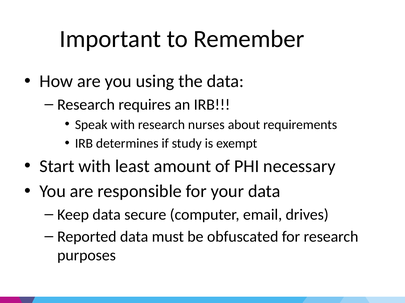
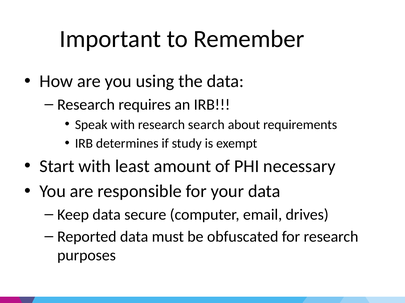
nurses: nurses -> search (206, 125)
